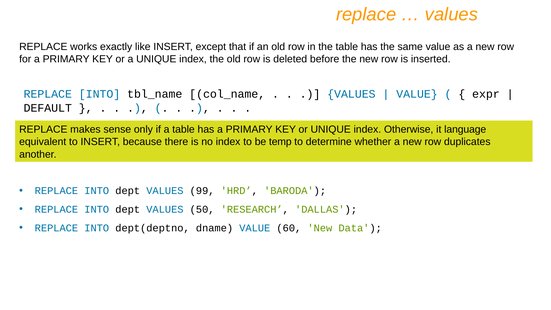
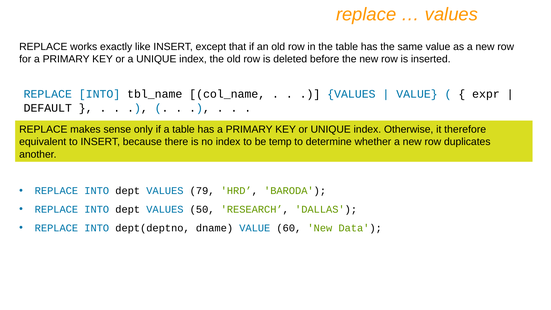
language: language -> therefore (465, 129)
99: 99 -> 79 (202, 191)
